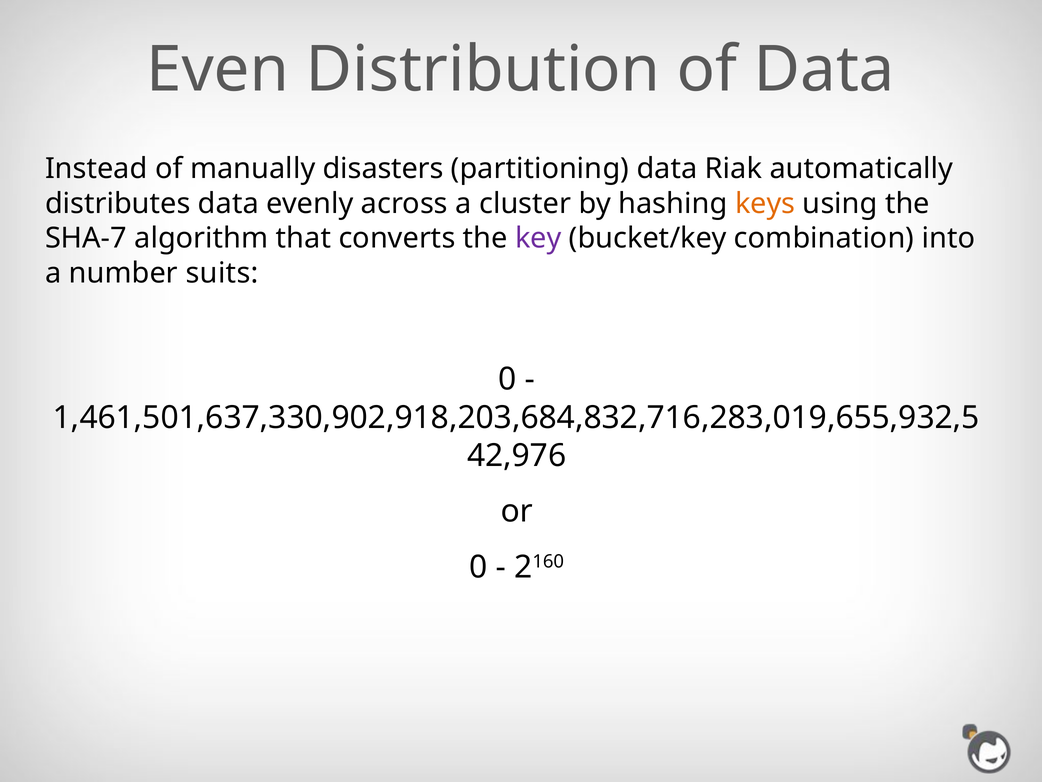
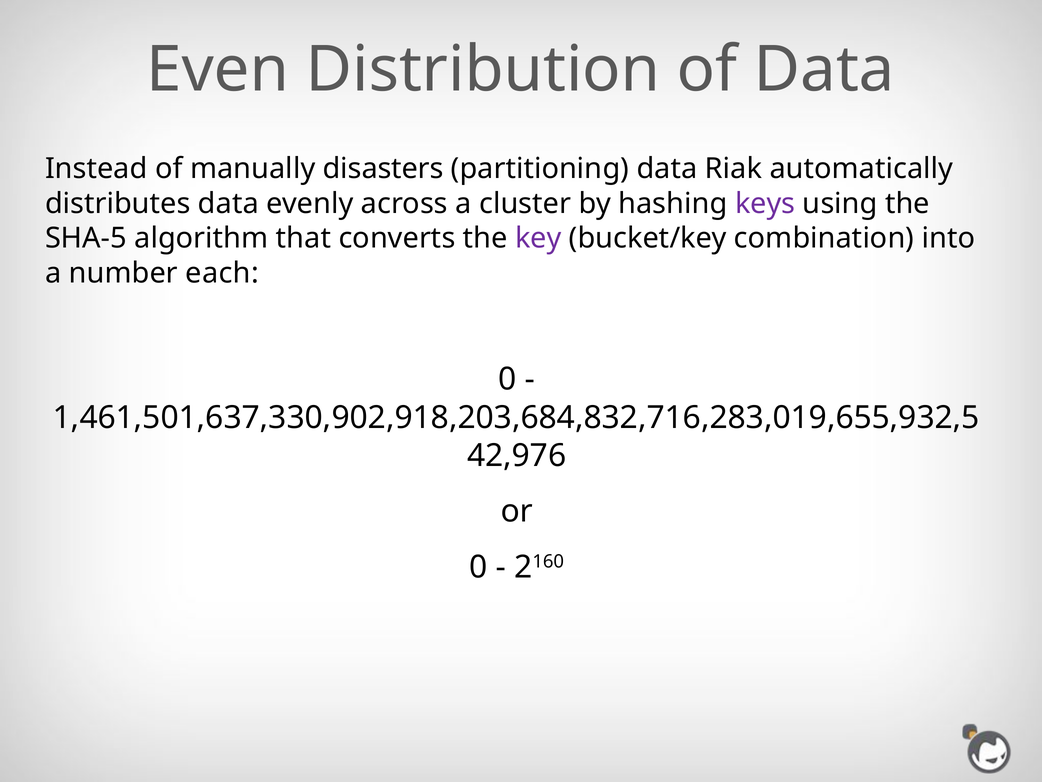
keys colour: orange -> purple (765, 203)
SHA-7: SHA-7 -> SHA-5 (86, 238)
suits: suits -> each (222, 273)
